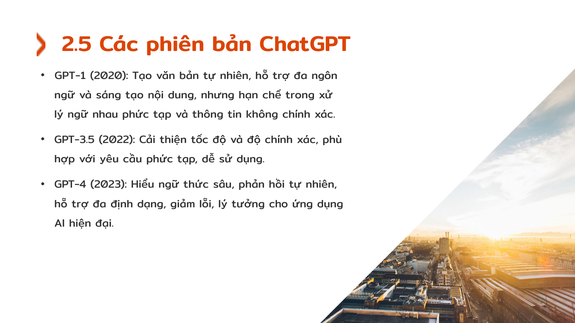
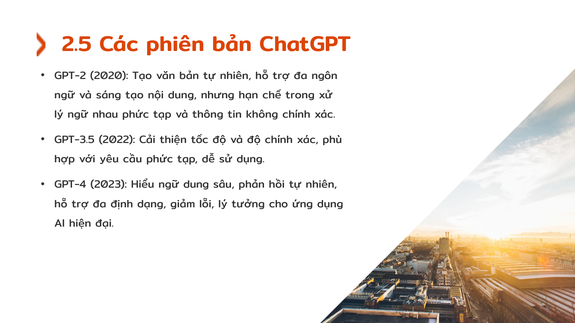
GPT-1: GPT-1 -> GPT-2 (70, 76)
ngữ thức: thức -> dung (196, 185)
